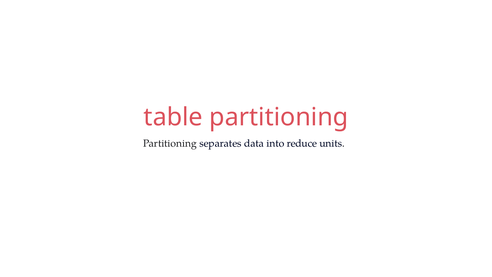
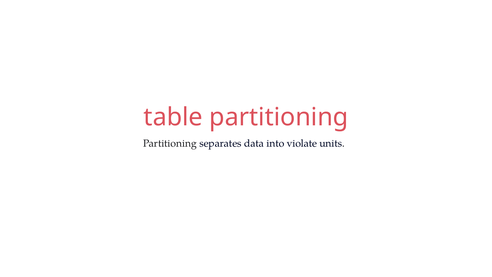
reduce: reduce -> violate (302, 143)
